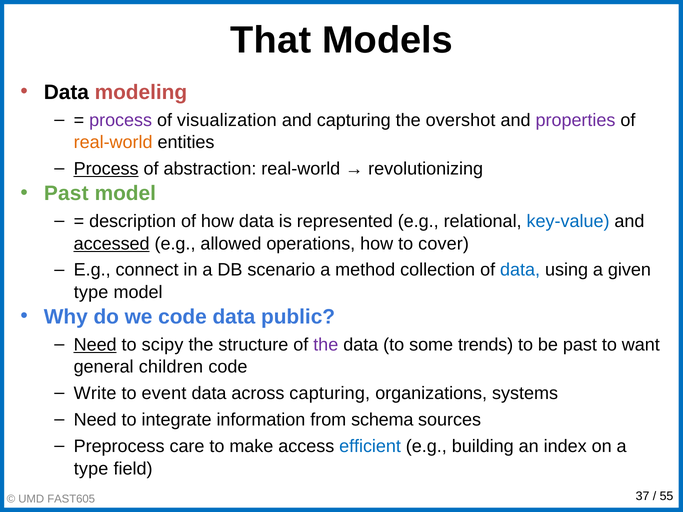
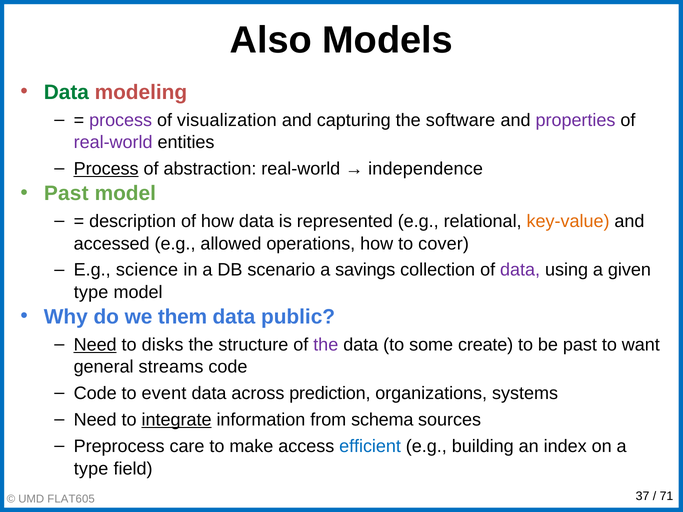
That: That -> Also (271, 40)
Data colour: black -> green (66, 92)
overshot: overshot -> software (461, 120)
real-world colour: orange -> purple (113, 143)
revolutionizing: revolutionizing -> independence (426, 169)
key-value colour: blue -> orange (568, 221)
accessed underline: present -> none (112, 244)
connect: connect -> science (147, 270)
method: method -> savings (365, 270)
data colour: blue -> purple (520, 270)
we code: code -> them (183, 317)
scipy: scipy -> disks (163, 345)
trends: trends -> create (486, 345)
children: children -> streams (171, 367)
Write: Write -> Code (95, 394)
across capturing: capturing -> prediction (330, 394)
integrate underline: none -> present (177, 420)
FAST605: FAST605 -> FLAT605 (71, 499)
55: 55 -> 71 (667, 497)
